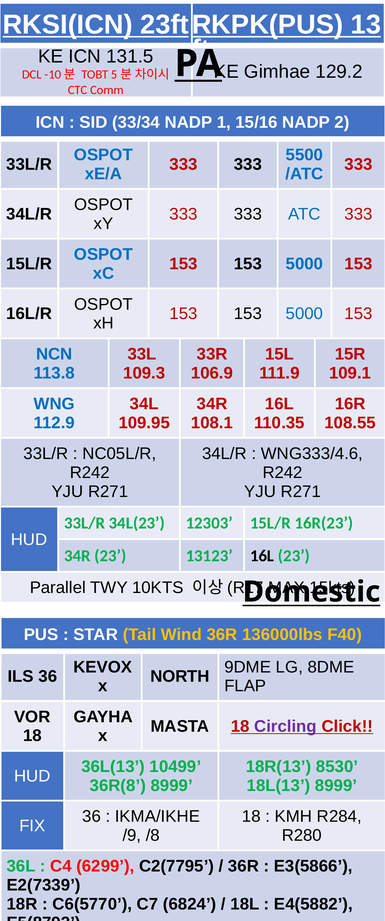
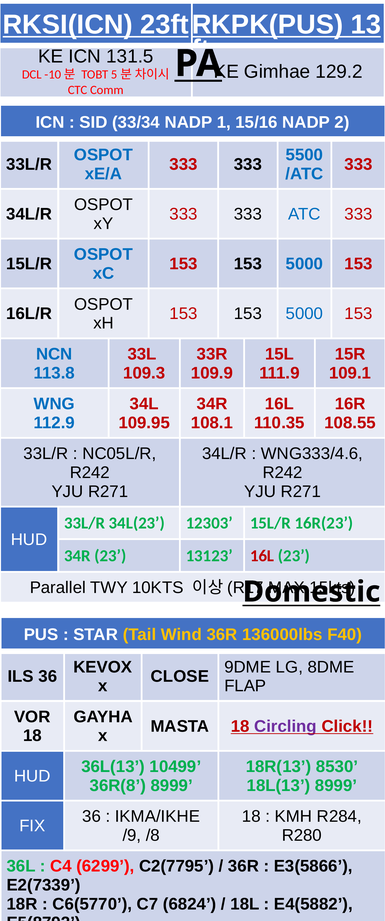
106.9: 106.9 -> 109.9 (212, 373)
16L colour: black -> red (262, 556)
NORTH: NORTH -> CLOSE (180, 677)
